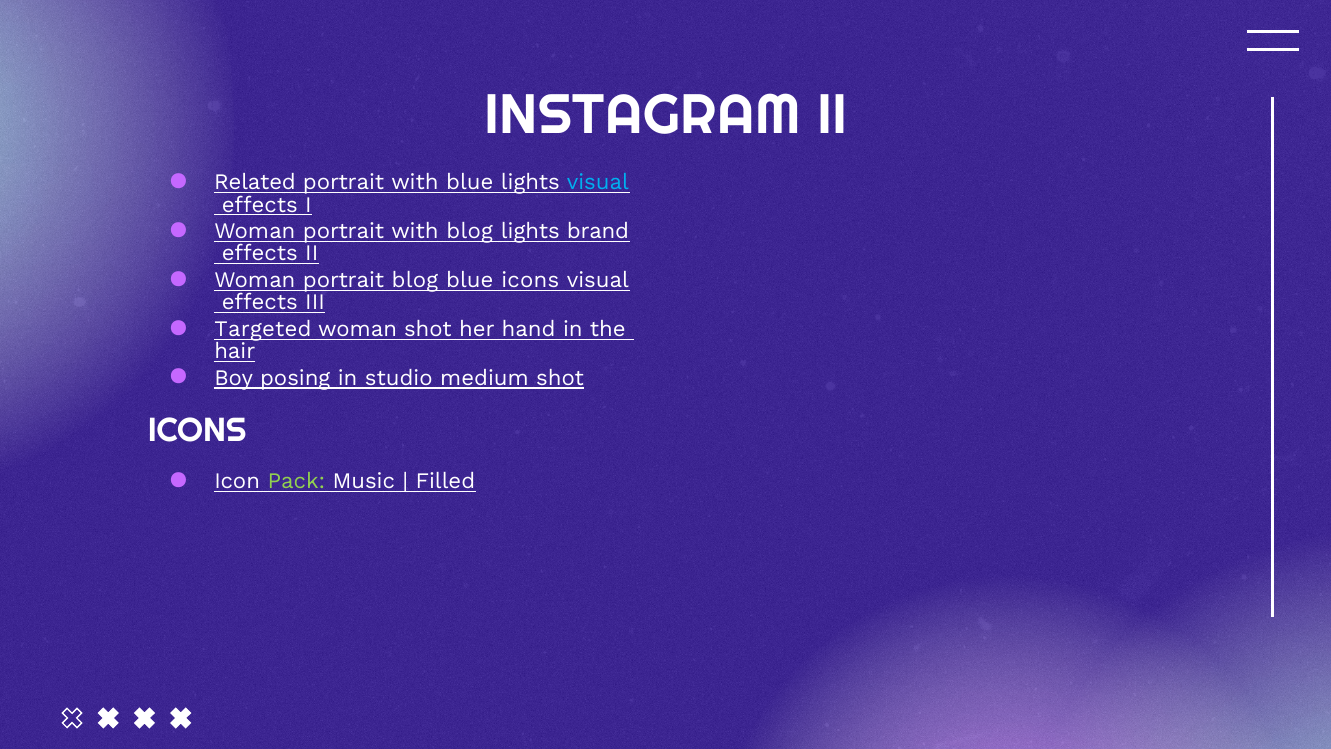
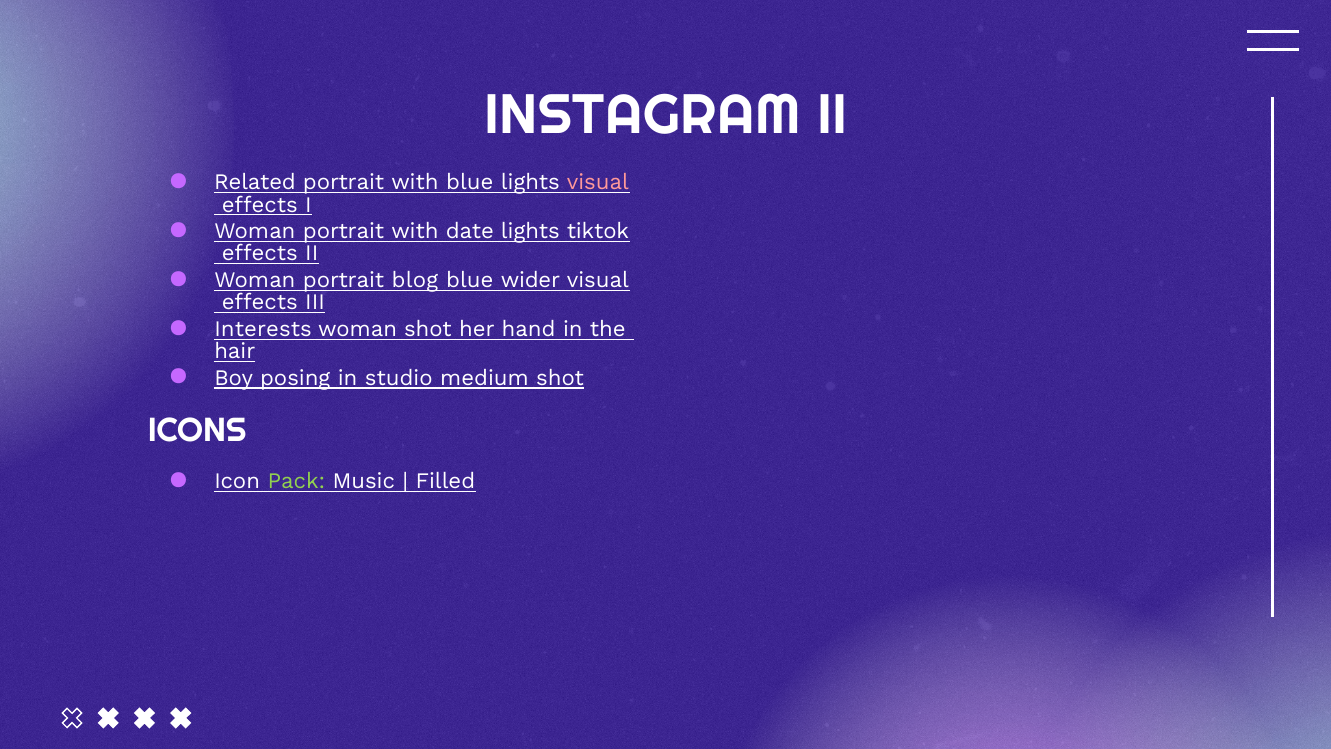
visual colour: light blue -> pink (598, 183)
with blog: blog -> date (470, 231)
brand: brand -> tiktok (598, 231)
blue icons: icons -> wider (530, 280)
Targeted: Targeted -> Interests (263, 329)
